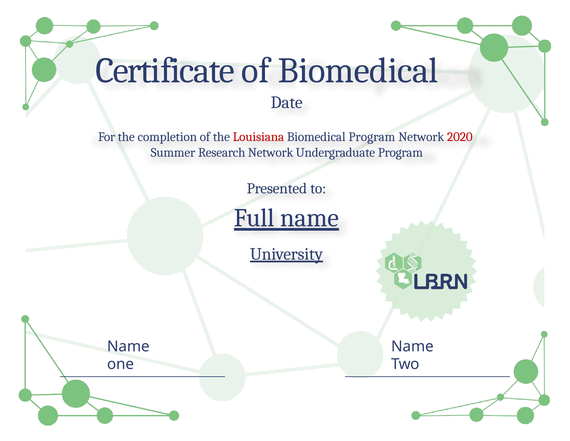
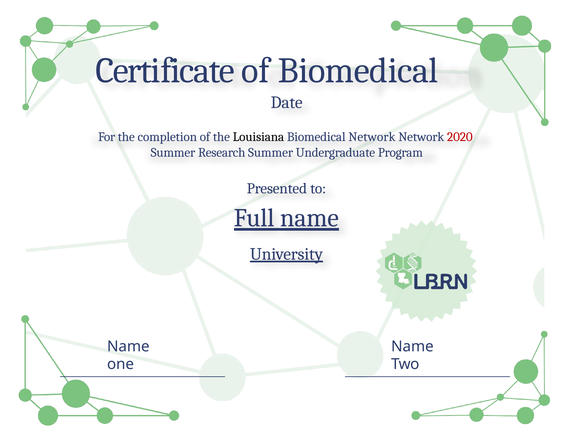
Louisiana colour: red -> black (258, 137)
Biomedical Program: Program -> Network (372, 137)
Research Network: Network -> Summer (271, 152)
